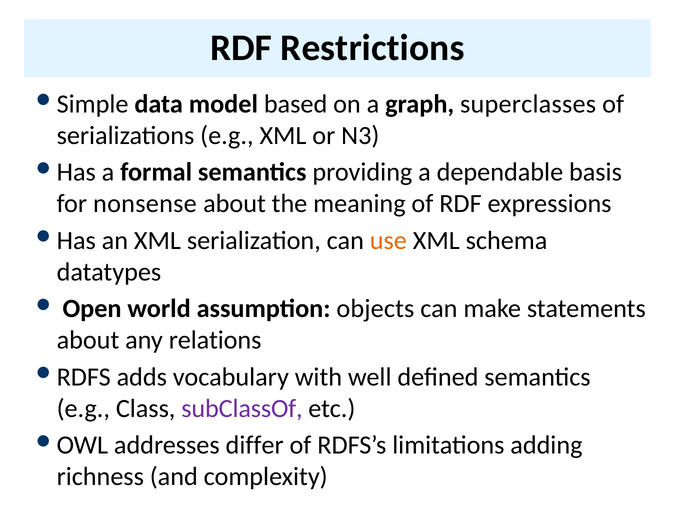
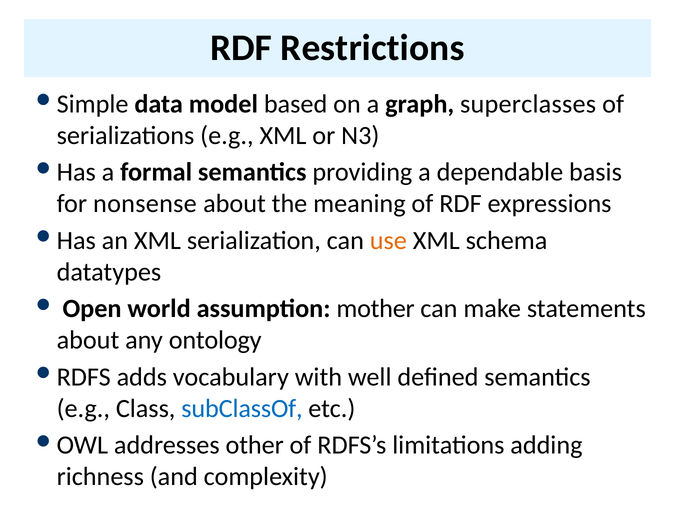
objects: objects -> mother (376, 309)
relations: relations -> ontology (215, 340)
subClassOf colour: purple -> blue (242, 409)
differ: differ -> other (255, 445)
